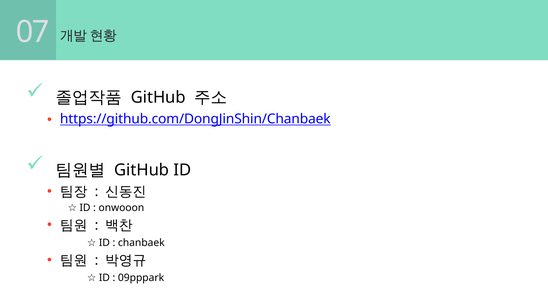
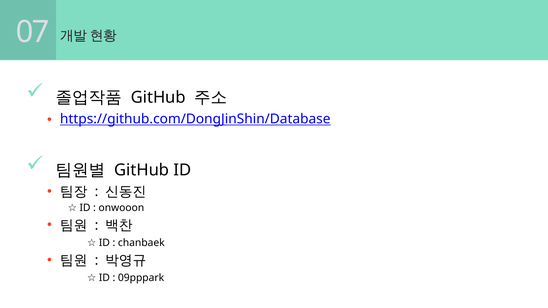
https://github.com/DongJinShin/Chanbaek: https://github.com/DongJinShin/Chanbaek -> https://github.com/DongJinShin/Database (195, 119)
